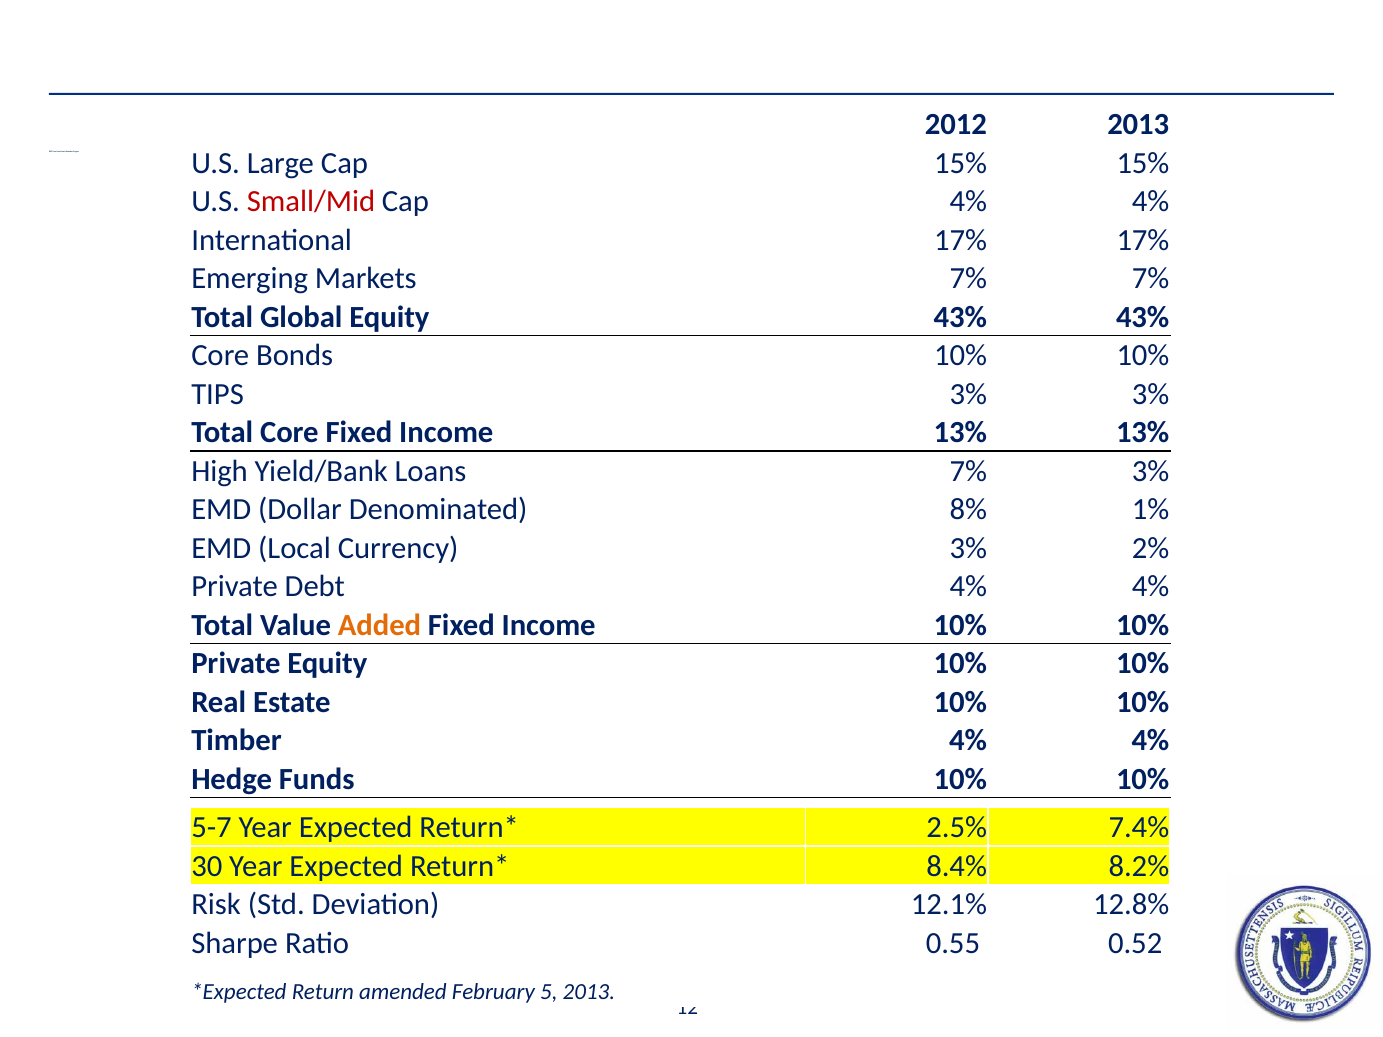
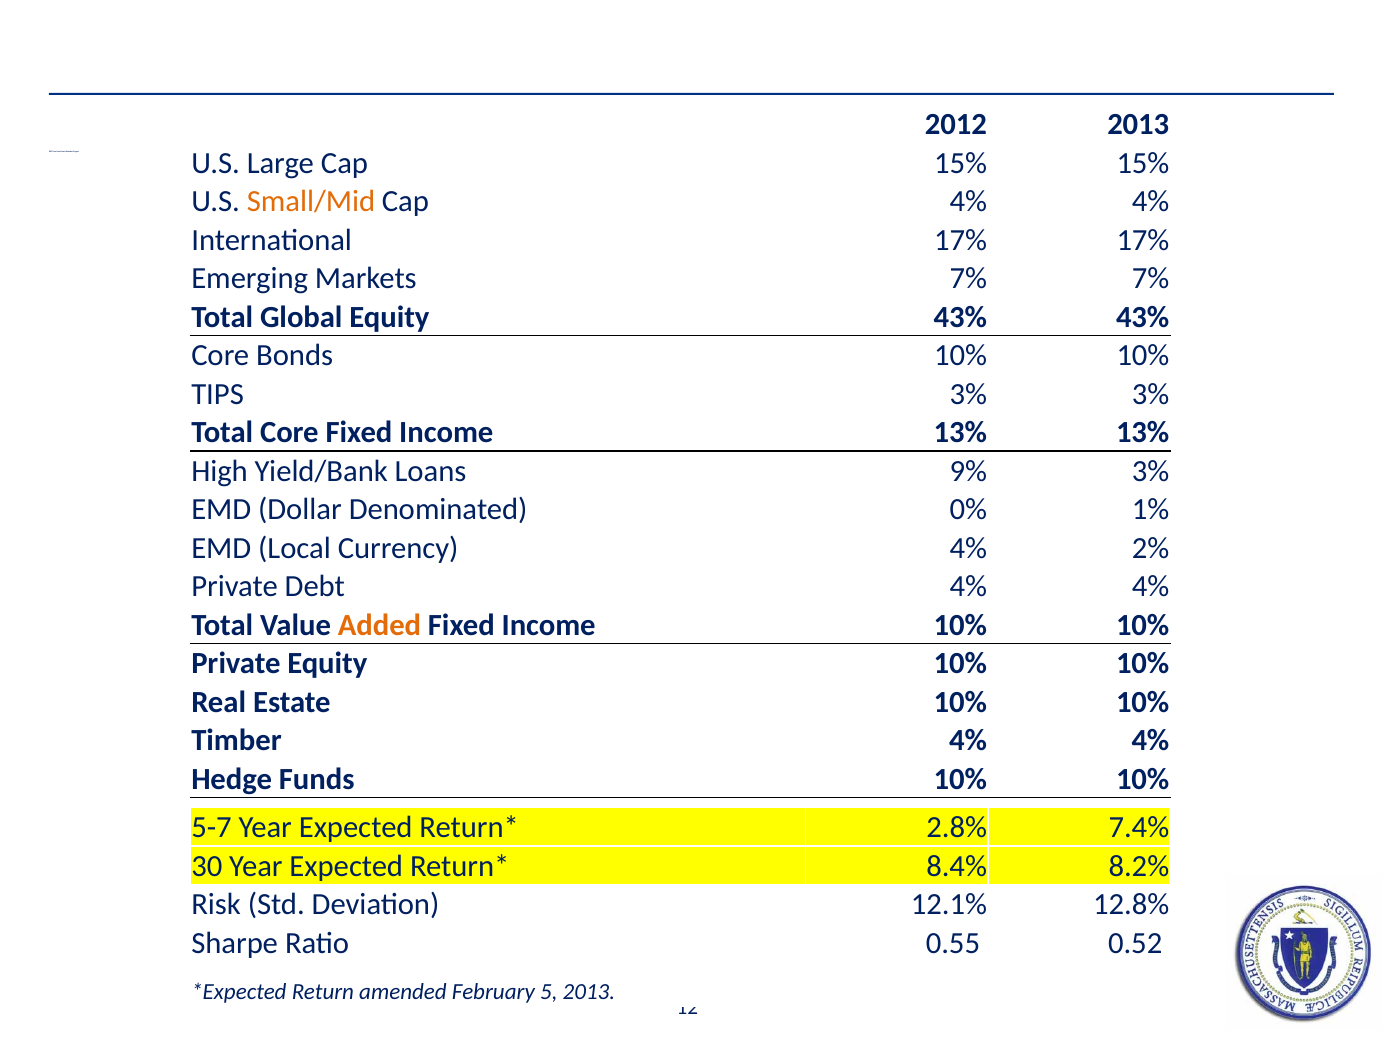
Small/Mid colour: red -> orange (311, 202)
Loans 7%: 7% -> 9% (968, 471)
8%: 8% -> 0% (968, 510)
Currency 3%: 3% -> 4% (968, 548)
2.5%: 2.5% -> 2.8% (957, 828)
